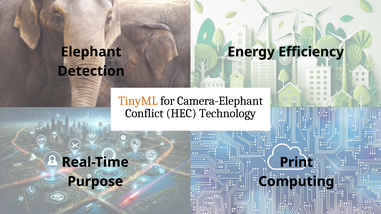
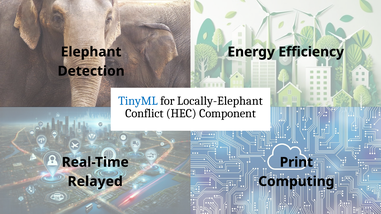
TinyML colour: orange -> blue (138, 101)
Camera-Elephant: Camera-Elephant -> Locally-Elephant (220, 101)
Technology: Technology -> Component (227, 114)
Purpose: Purpose -> Relayed (95, 182)
